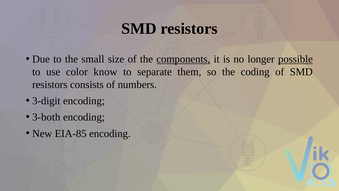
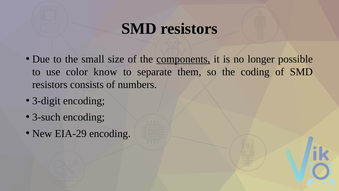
possible underline: present -> none (295, 59)
3-both: 3-both -> 3-such (46, 117)
EIA-85: EIA-85 -> EIA-29 (71, 133)
